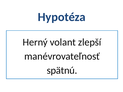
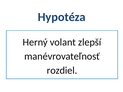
spätnú: spätnú -> rozdiel (62, 71)
